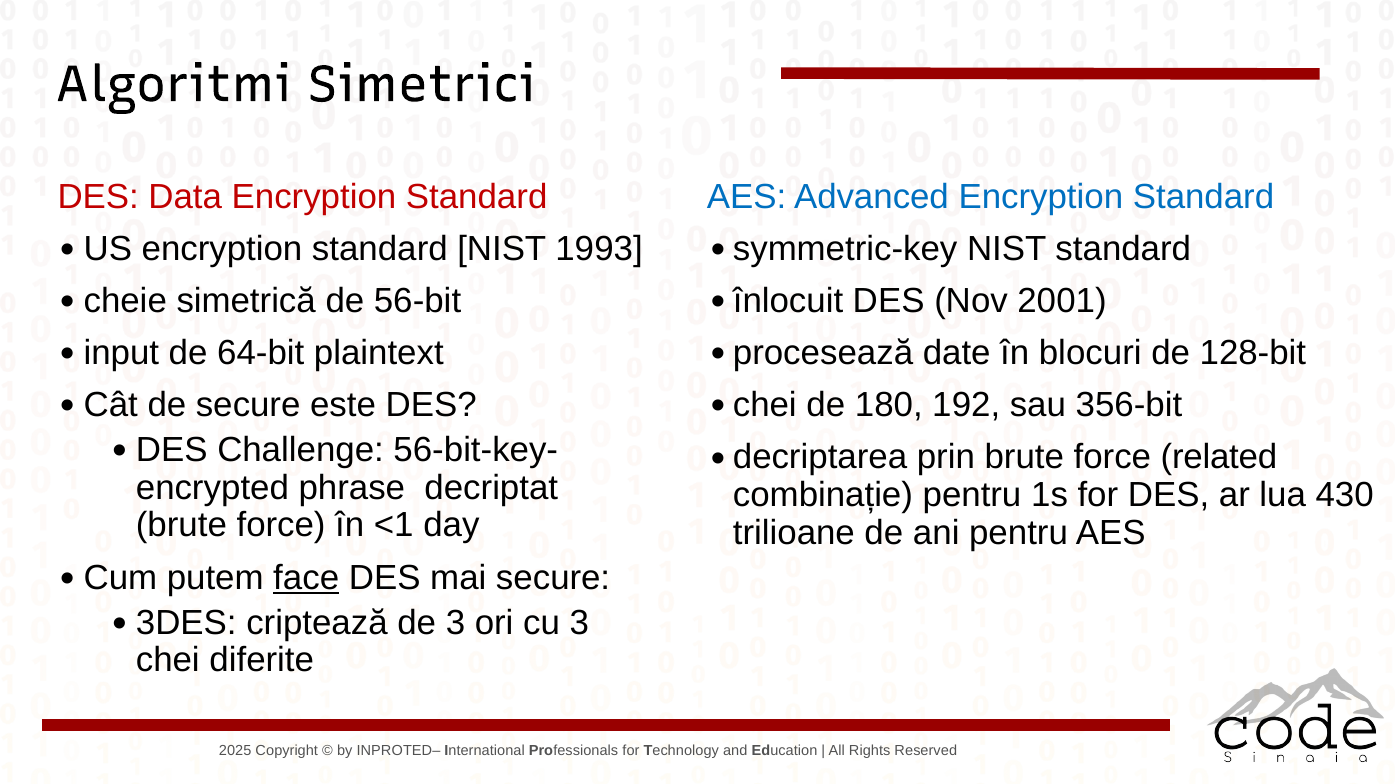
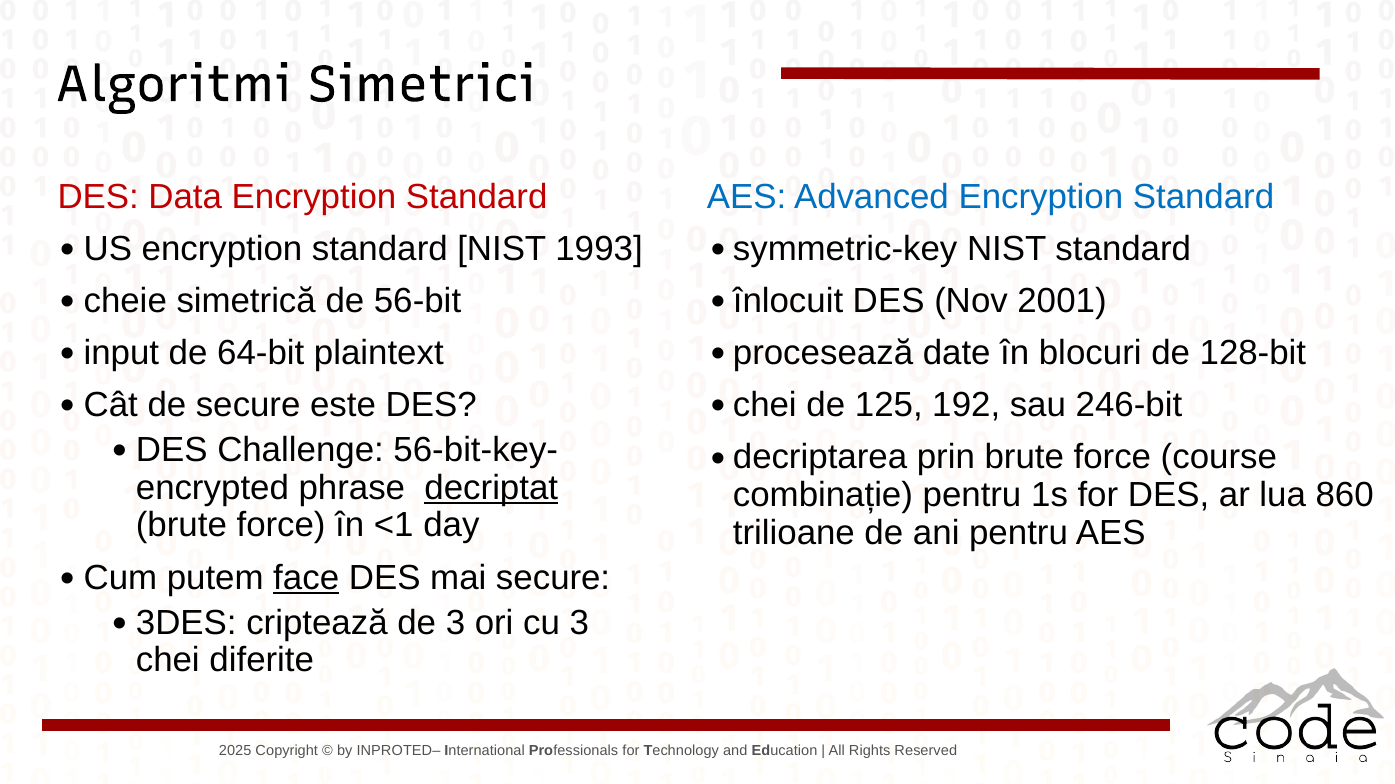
180: 180 -> 125 (889, 406)
356-bit: 356-bit -> 246-bit (1129, 406)
related: related -> course (1219, 458)
decriptat underline: none -> present (491, 488)
430: 430 -> 860 (1345, 496)
